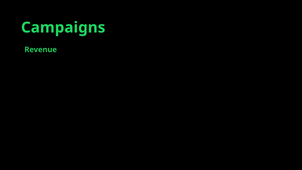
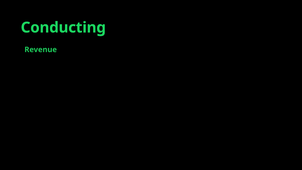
Campaigns: Campaigns -> Conducting (63, 28)
